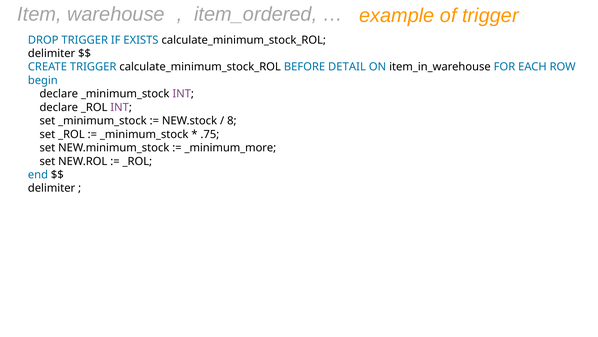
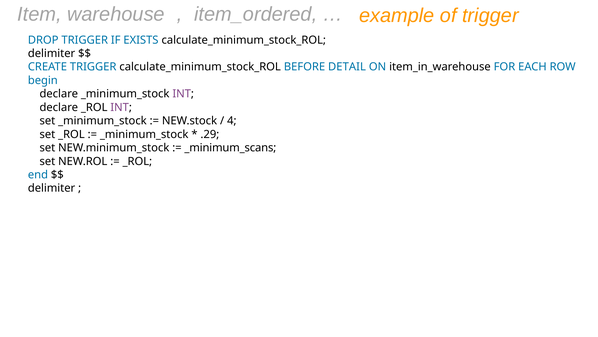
8: 8 -> 4 (232, 121)
.75: .75 -> .29 (210, 134)
_minimum_more: _minimum_more -> _minimum_scans (230, 148)
